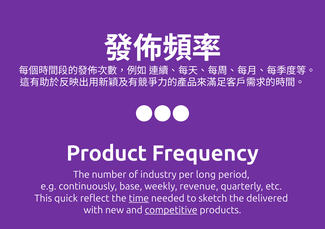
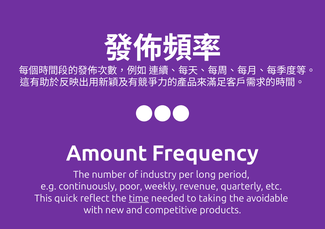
Product: Product -> Amount (107, 153)
base: base -> poor (131, 187)
sketch: sketch -> taking (213, 198)
delivered: delivered -> avoidable (267, 198)
competitive underline: present -> none (171, 210)
